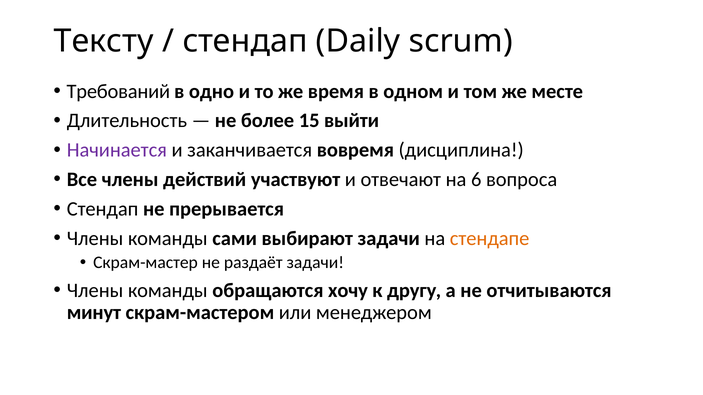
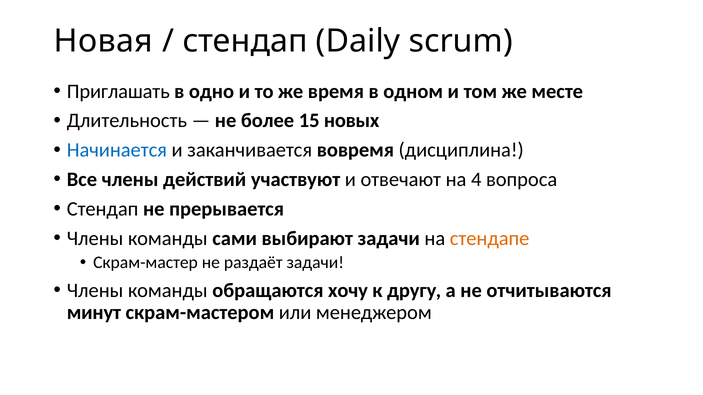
Тексту: Тексту -> Новая (104, 41)
Требований: Требований -> Приглашать (118, 91)
выйти: выйти -> новых (352, 121)
Начинается colour: purple -> blue (117, 150)
6: 6 -> 4 (476, 180)
